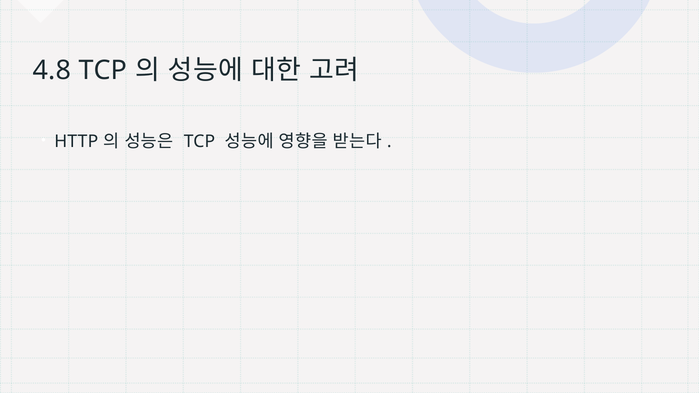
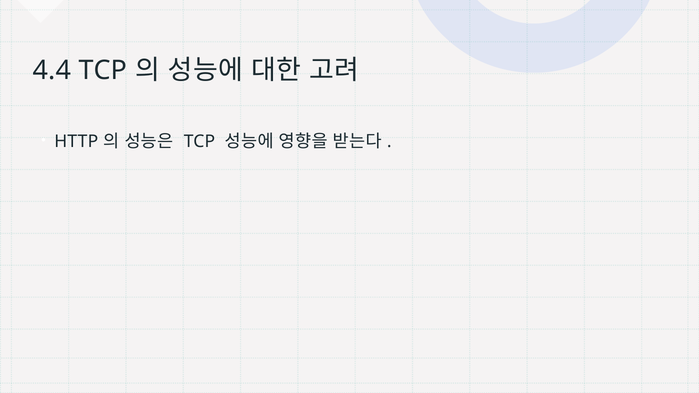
4.8: 4.8 -> 4.4 (52, 70)
